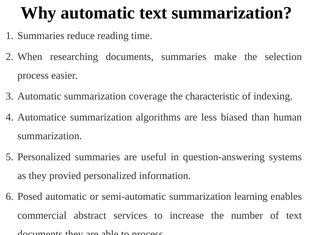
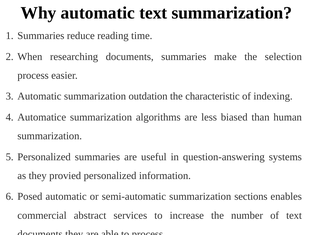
coverage: coverage -> outdation (148, 96)
learning: learning -> sections (251, 196)
